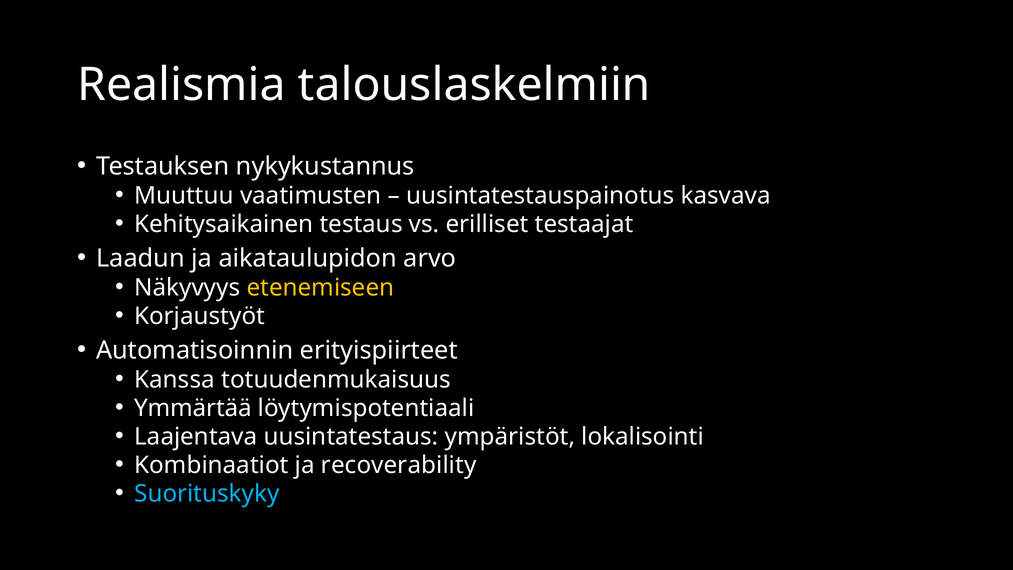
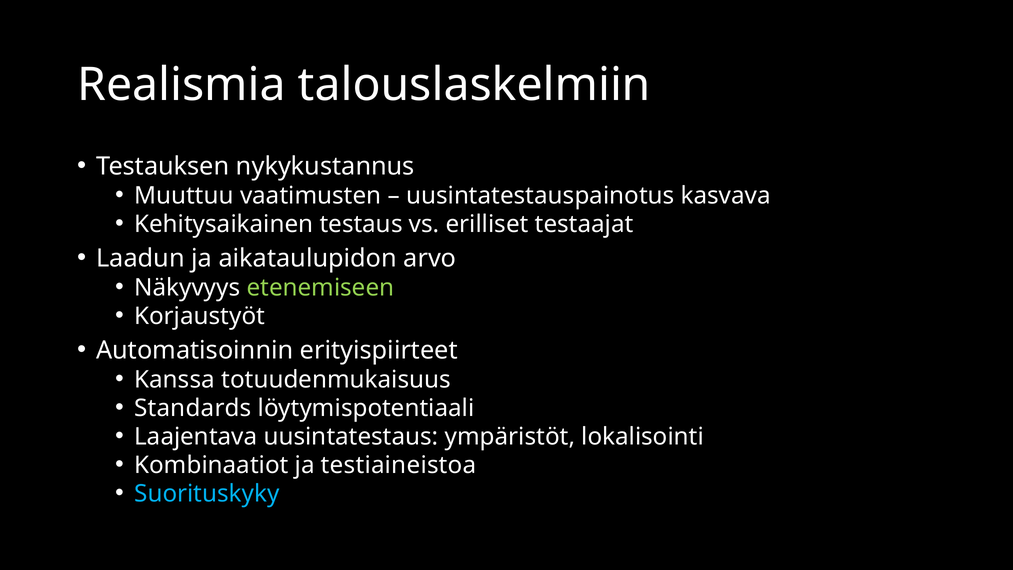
etenemiseen colour: yellow -> light green (320, 288)
Ymmärtää: Ymmärtää -> Standards (193, 408)
recoverability: recoverability -> testiaineistoa (399, 465)
